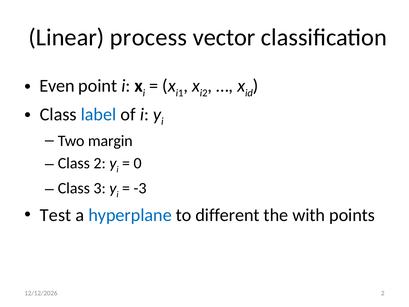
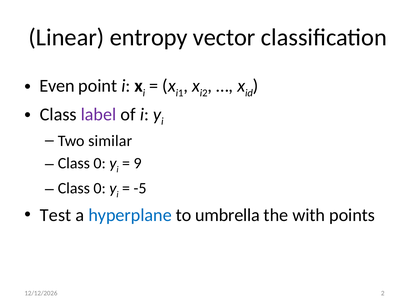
process: process -> entropy (149, 37)
label colour: blue -> purple (99, 114)
margin: margin -> similar (110, 141)
2: 2 -> 0 (100, 163)
0: 0 -> 9 (138, 163)
3: 3 -> 0 (100, 188)
-3: -3 -> -5 (140, 188)
different: different -> umbrella (228, 215)
